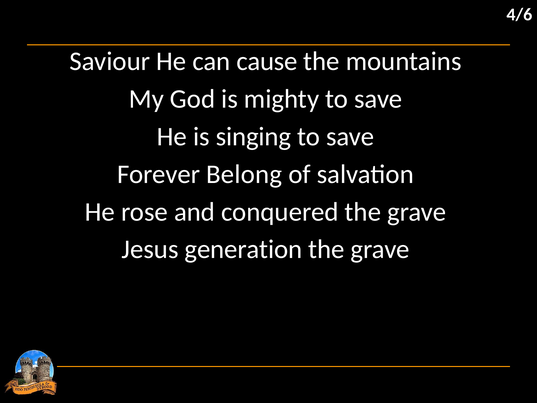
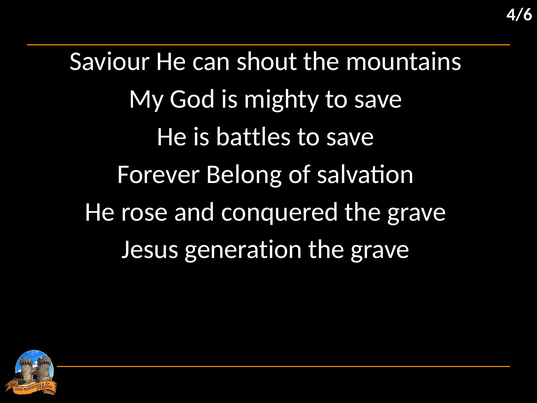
cause: cause -> shout (267, 61)
singing: singing -> battles (253, 137)
